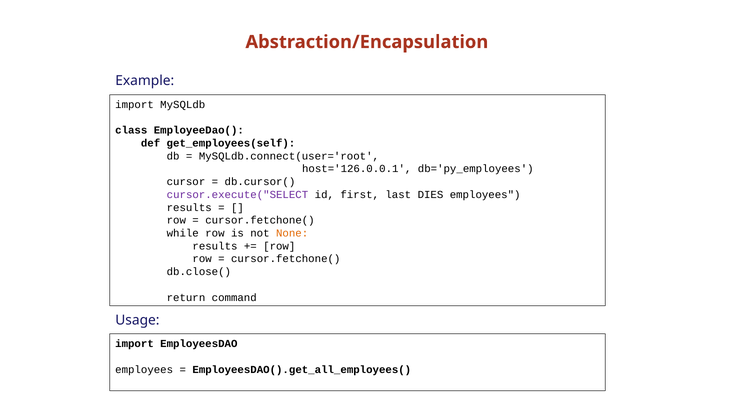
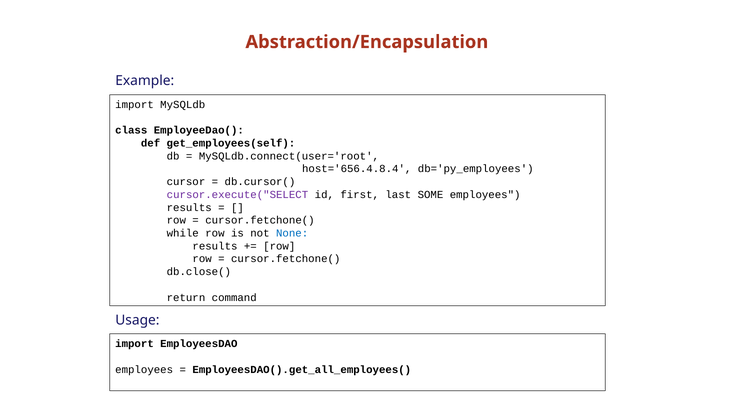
host='126.0.0.1: host='126.0.0.1 -> host='656.4.8.4 (357, 169)
DIES: DIES -> SOME (430, 195)
None colour: orange -> blue (292, 233)
